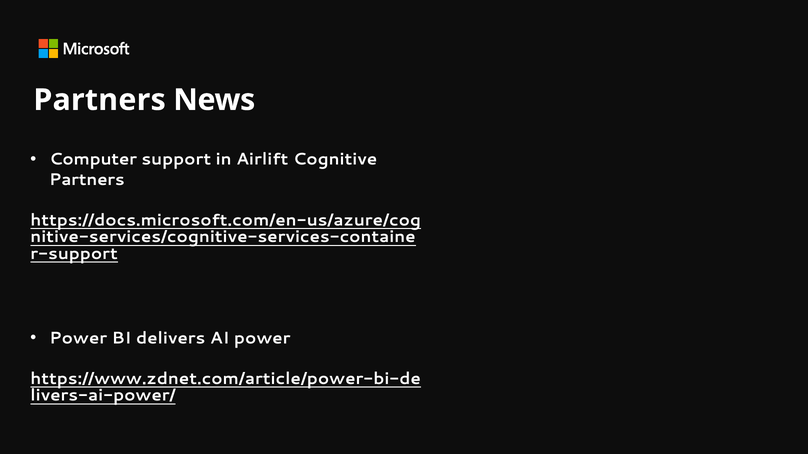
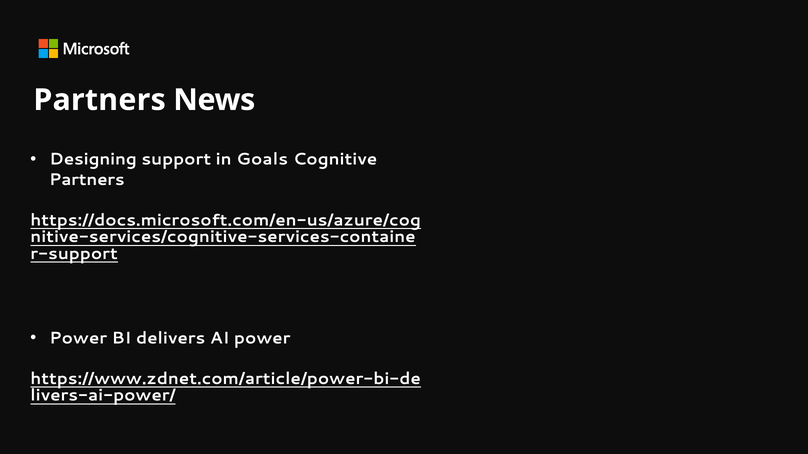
Computer: Computer -> Designing (93, 160)
Airlift: Airlift -> Goals (262, 160)
